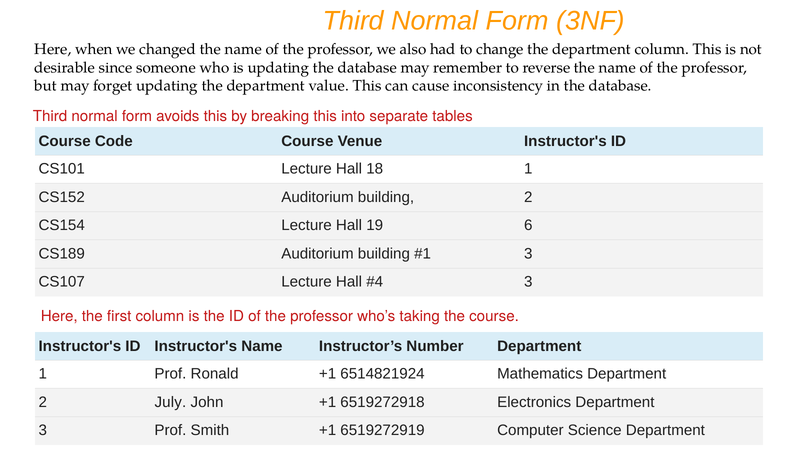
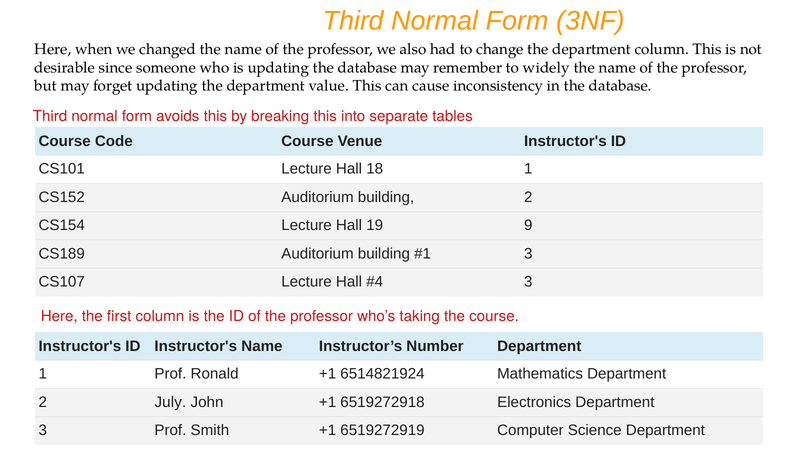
reverse: reverse -> widely (546, 68)
6: 6 -> 9 (528, 226)
